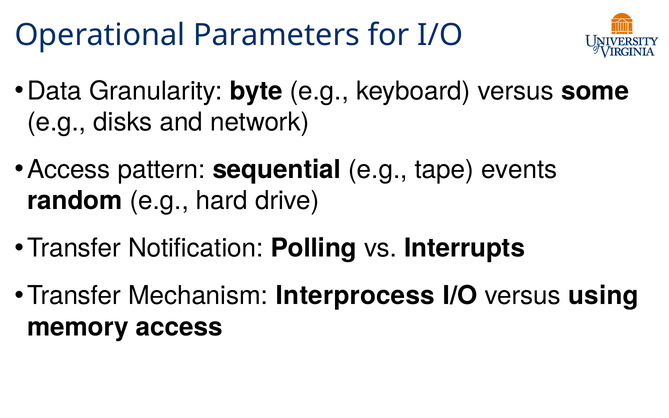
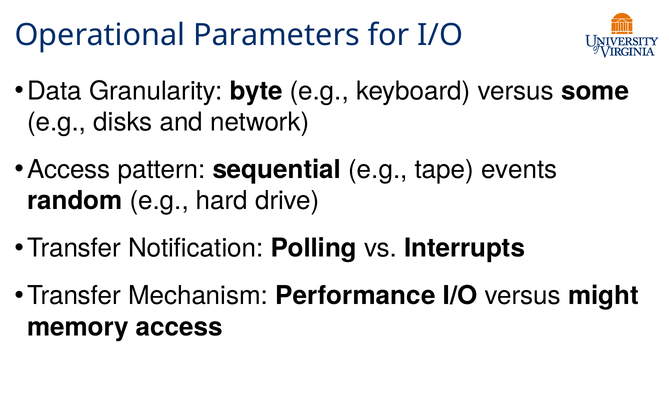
Interprocess: Interprocess -> Performance (355, 296)
using: using -> might (603, 296)
